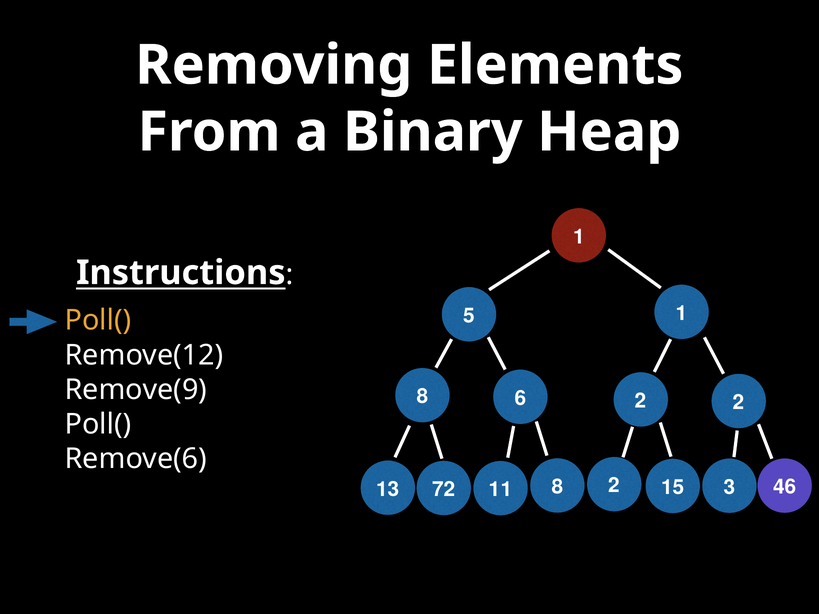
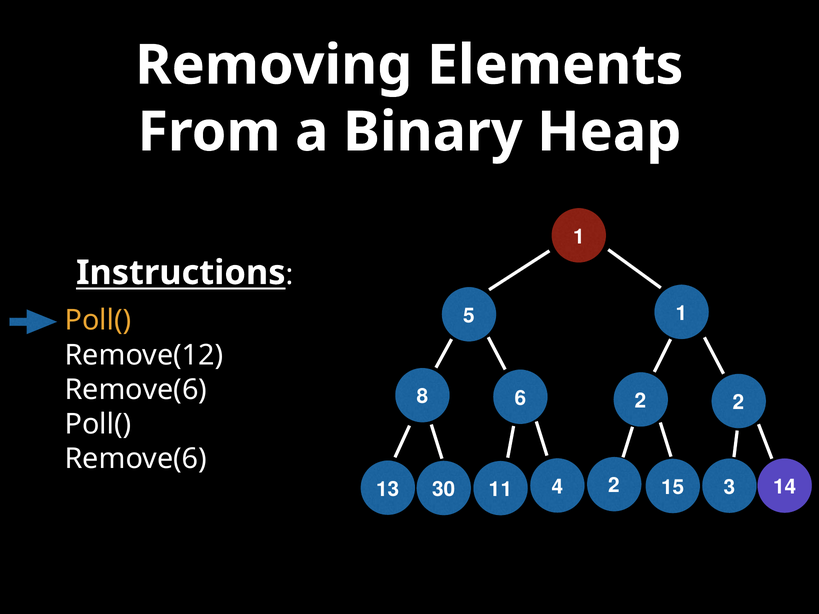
Remove(9: Remove(9 -> Remove(6 (136, 390)
46: 46 -> 14 (785, 487)
72: 72 -> 30 (444, 490)
11 8: 8 -> 4 (557, 487)
